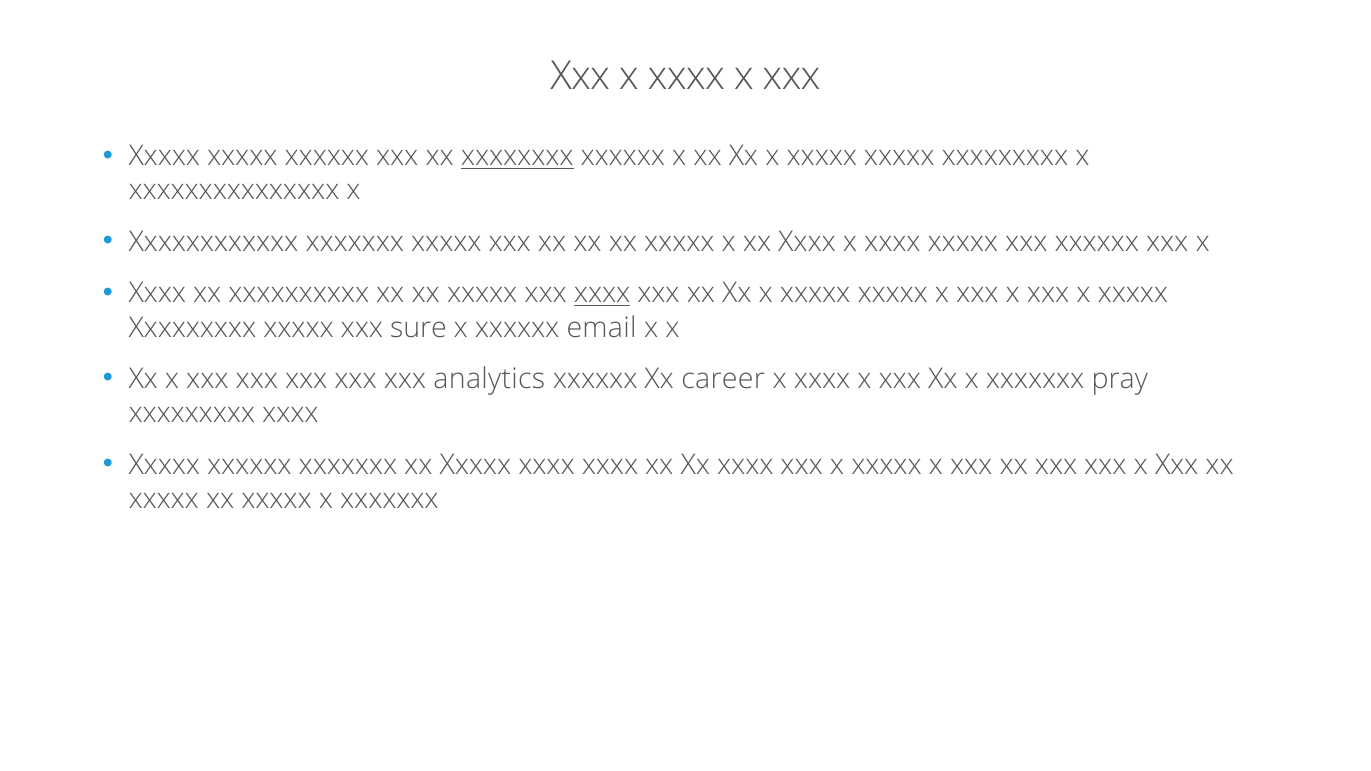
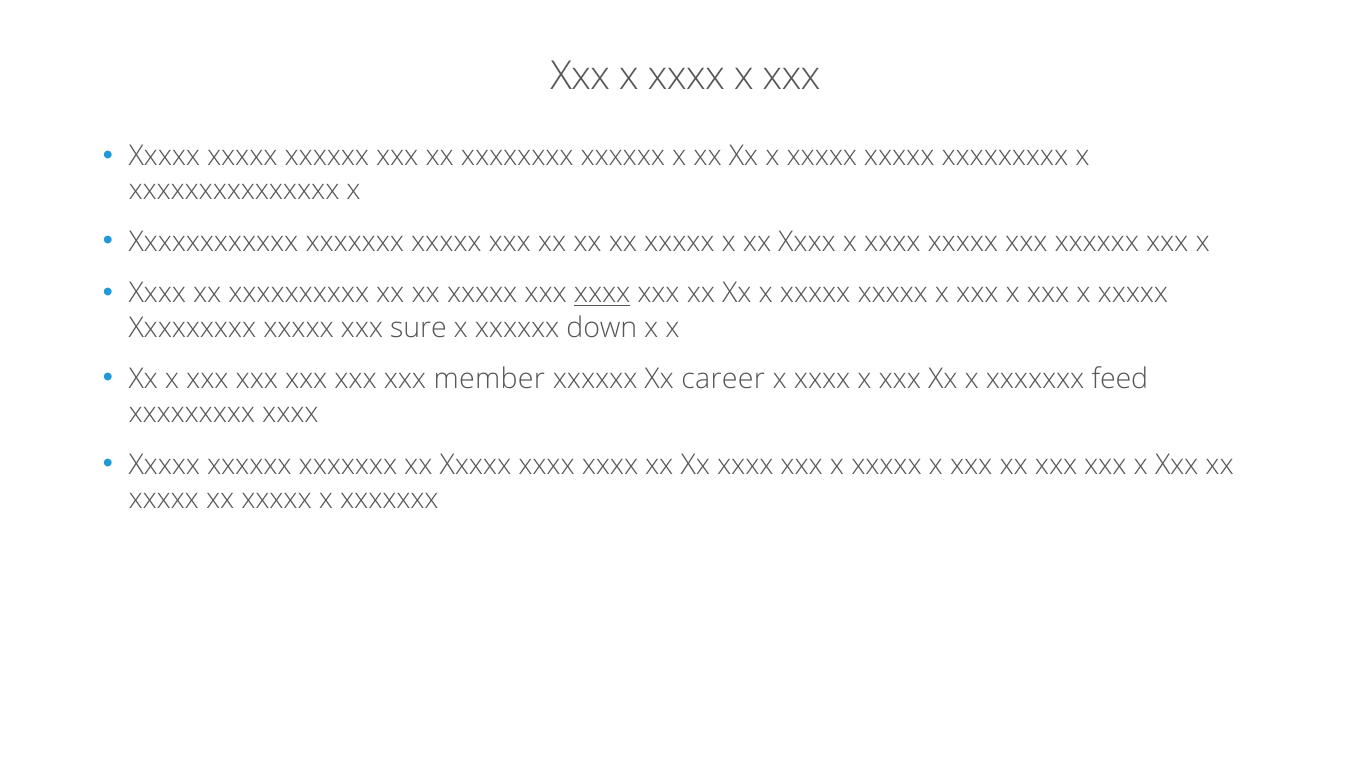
xxxxxxxx underline: present -> none (517, 156)
email: email -> down (602, 328)
analytics: analytics -> member (489, 379)
pray: pray -> feed (1120, 379)
